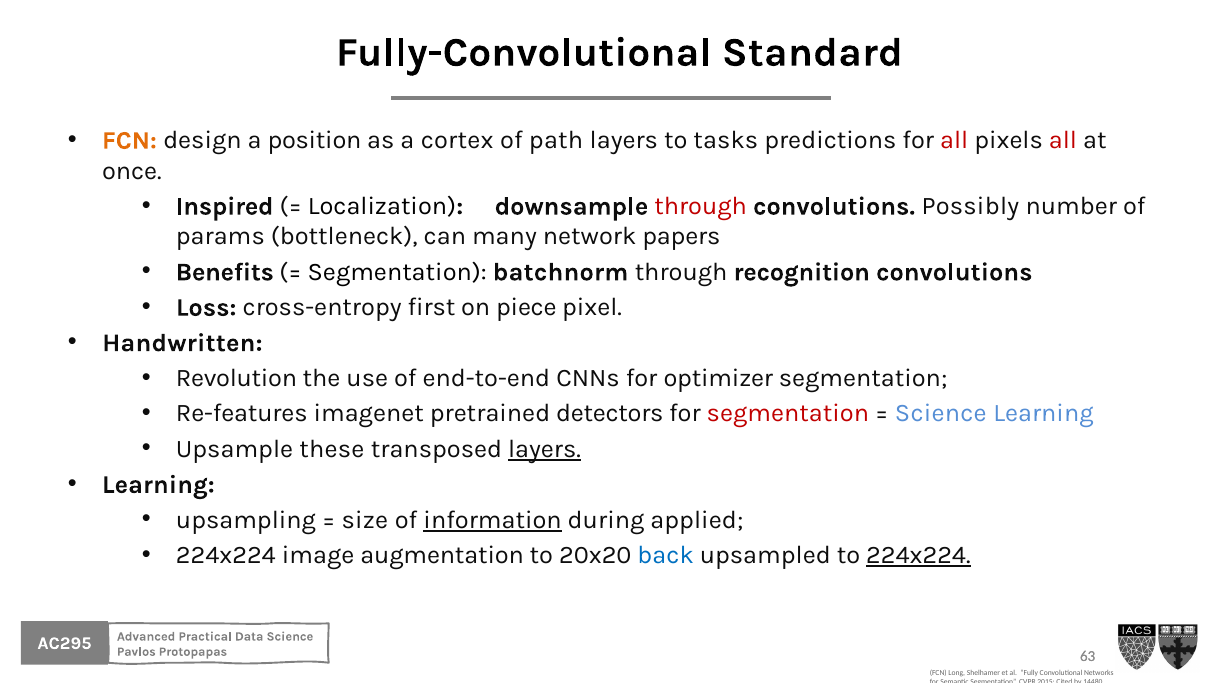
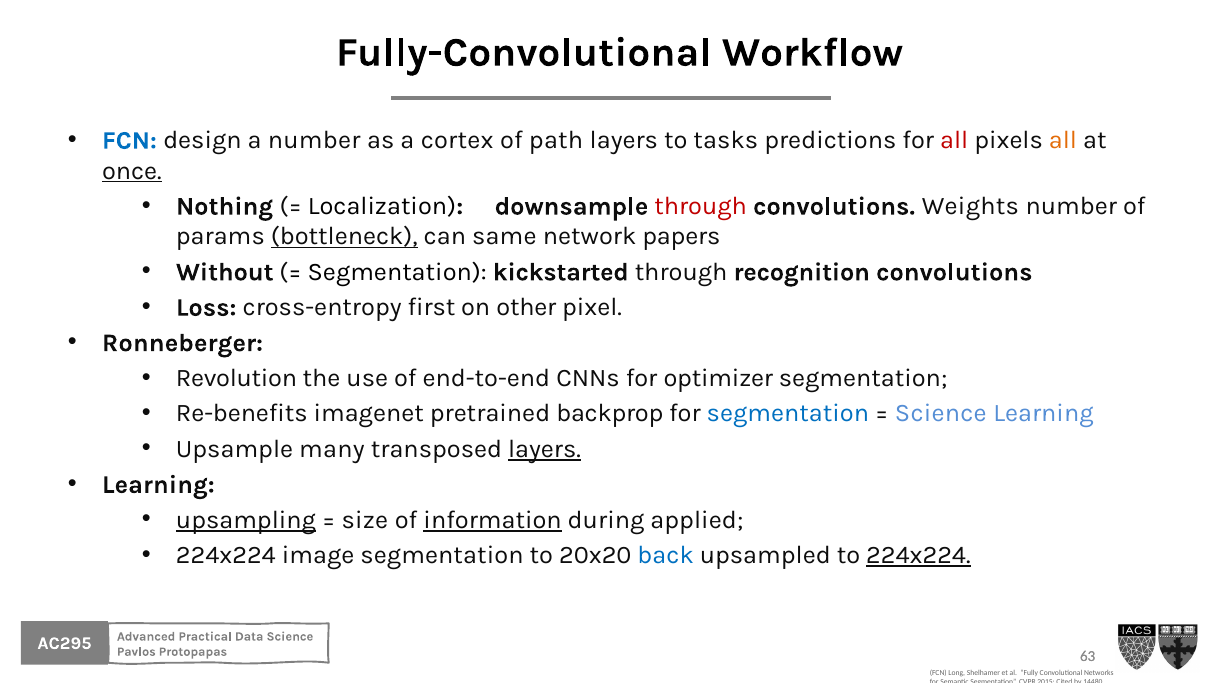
Standard: Standard -> Workflow (812, 52)
FCN colour: orange -> blue (129, 140)
a position: position -> number (314, 140)
all colour: red -> orange (1063, 140)
once underline: none -> present (132, 171)
Inspired: Inspired -> Nothing (225, 206)
Possibly: Possibly -> Weights (970, 206)
bottleneck underline: none -> present (344, 236)
many: many -> same (504, 236)
Benefits: Benefits -> Without (225, 272)
batchnorm: batchnorm -> kickstarted (561, 272)
piece: piece -> other (526, 307)
Handwritten: Handwritten -> Ronneberger (182, 343)
Re-features: Re-features -> Re-benefits (242, 414)
detectors: detectors -> backprop (610, 414)
segmentation colour: red -> blue (788, 414)
these: these -> many (332, 449)
upsampling underline: none -> present (246, 520)
image augmentation: augmentation -> segmentation (442, 555)
